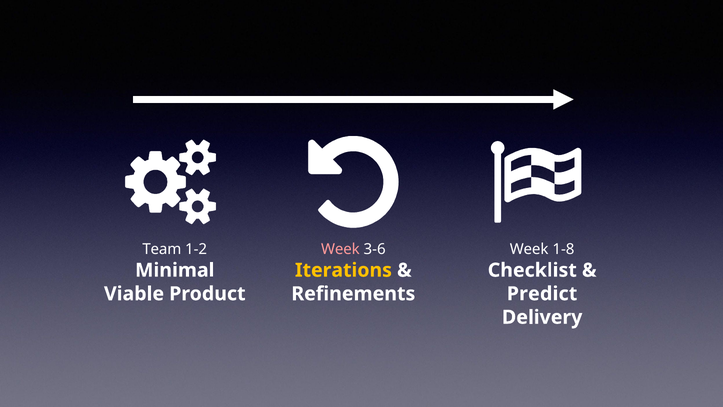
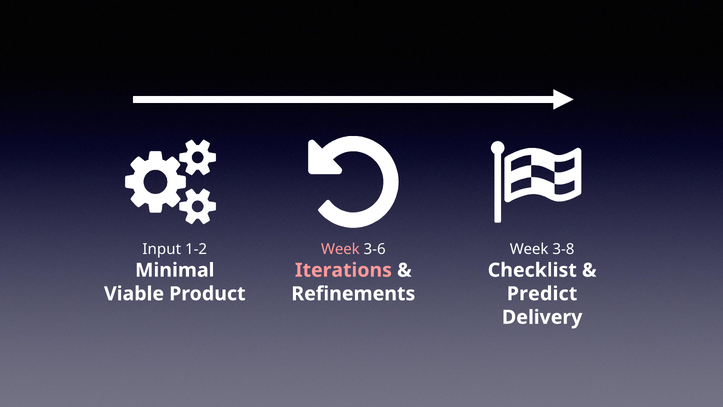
1-8: 1-8 -> 3-8 (563, 249)
Team: Team -> Input (162, 249)
Iterations colour: yellow -> pink (343, 270)
